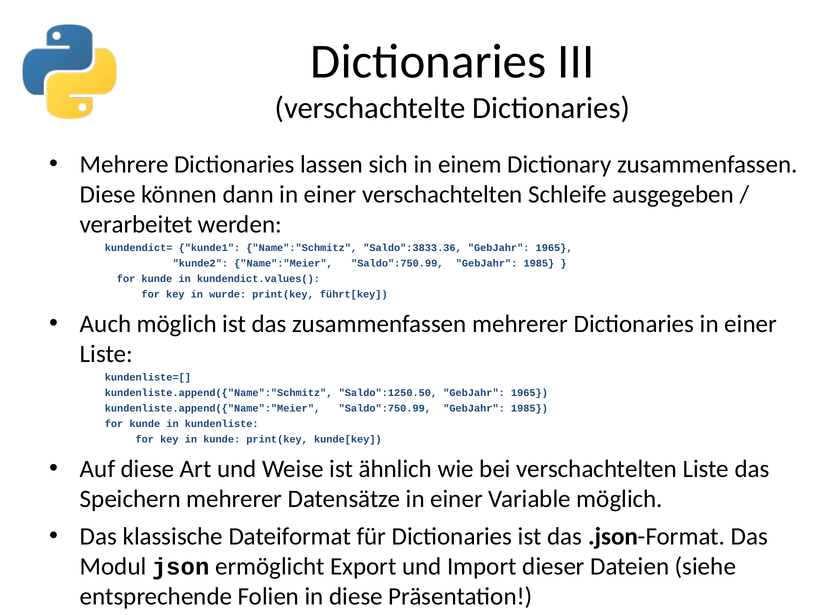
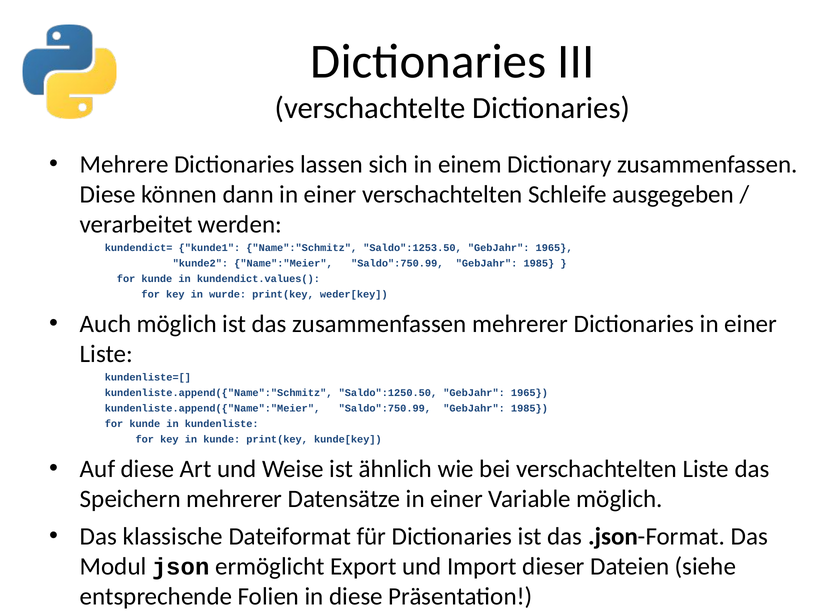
Saldo":3833.36: Saldo":3833.36 -> Saldo":1253.50 (413, 248)
führt[key: führt[key -> weder[key (354, 294)
